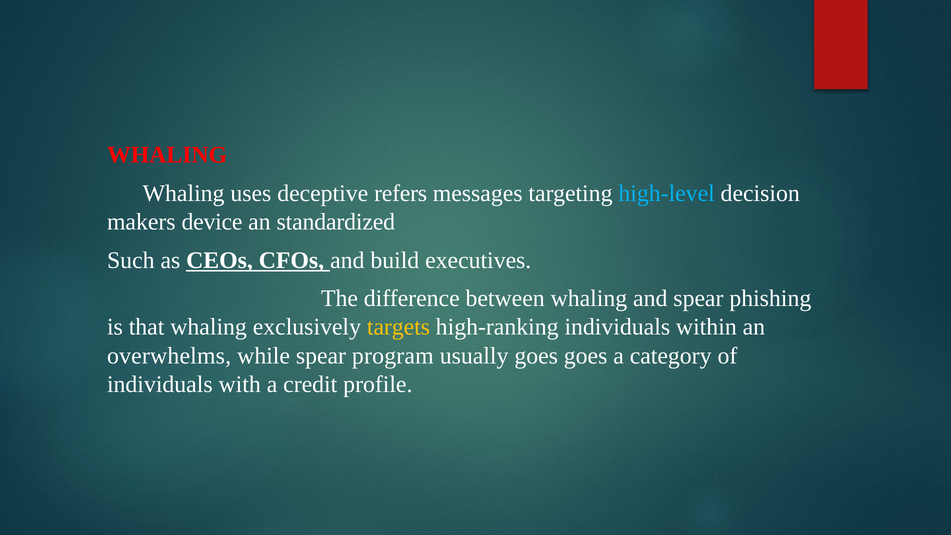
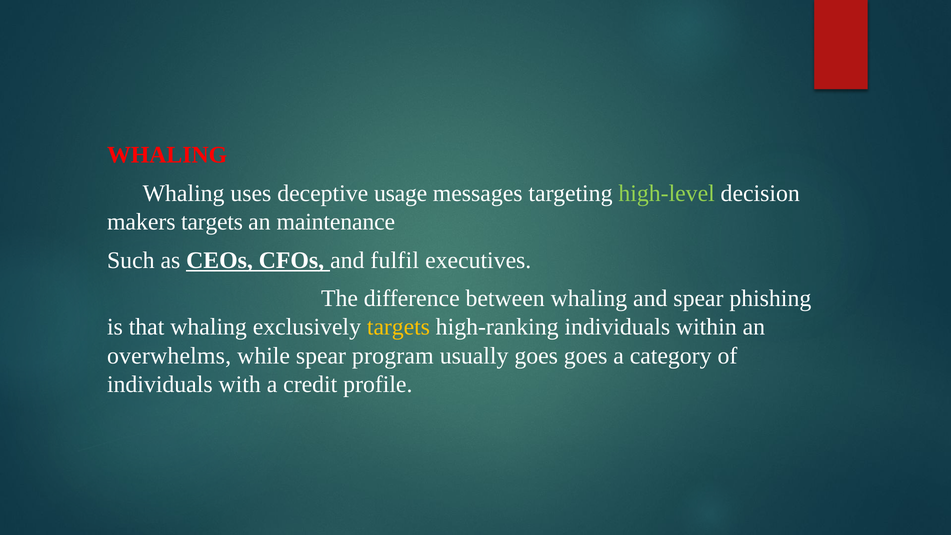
refers: refers -> usage (401, 193)
high-level colour: light blue -> light green (667, 193)
makers device: device -> targets (212, 222)
standardized: standardized -> maintenance (336, 222)
build: build -> fulfil (395, 260)
